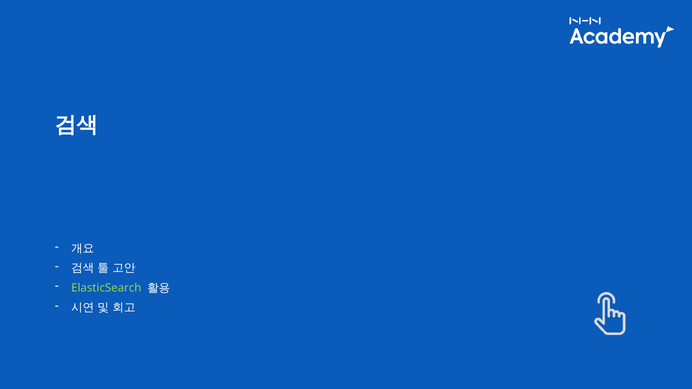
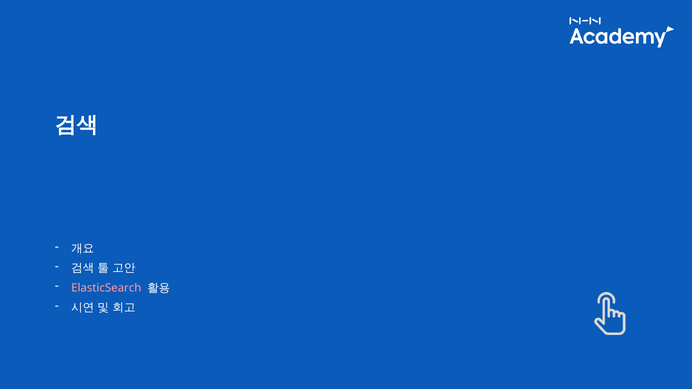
ElasticSearch colour: light green -> pink (106, 288)
